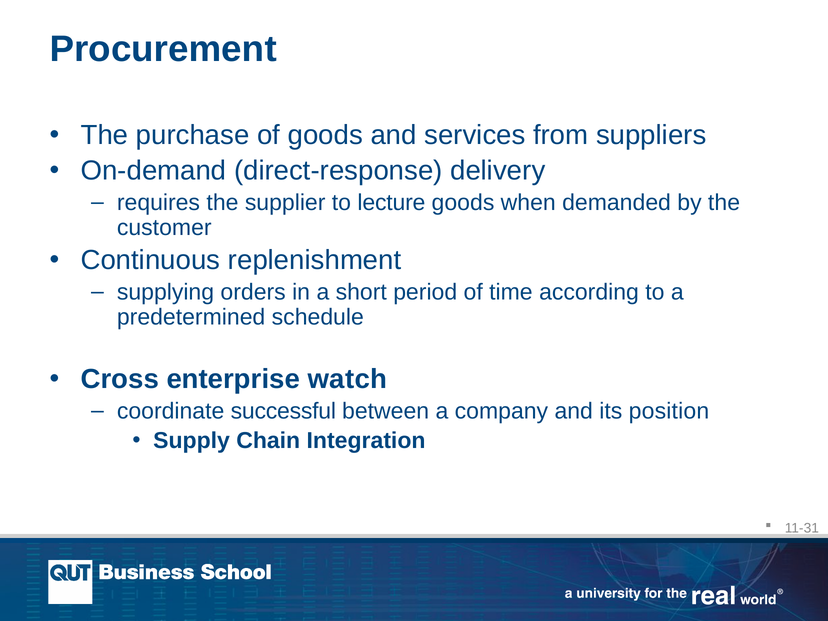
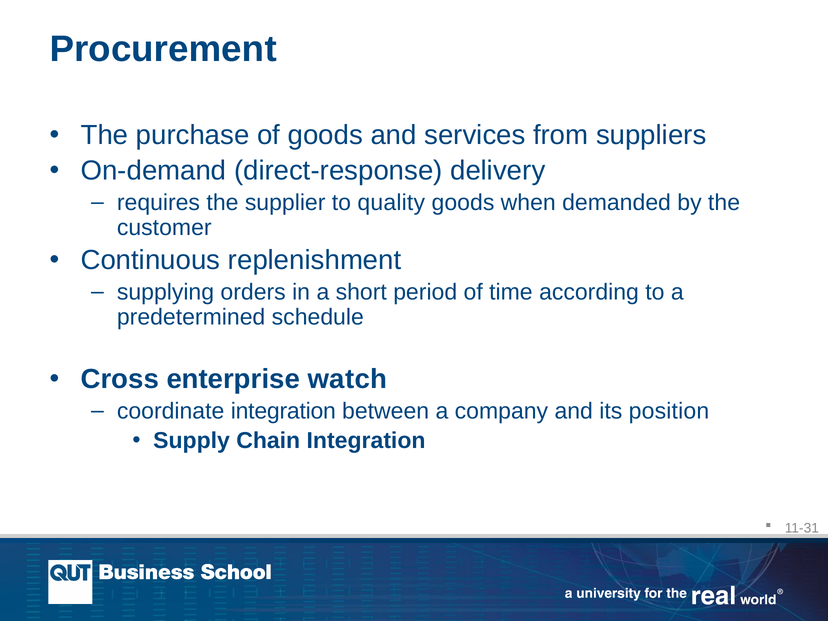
lecture: lecture -> quality (391, 203)
coordinate successful: successful -> integration (283, 411)
